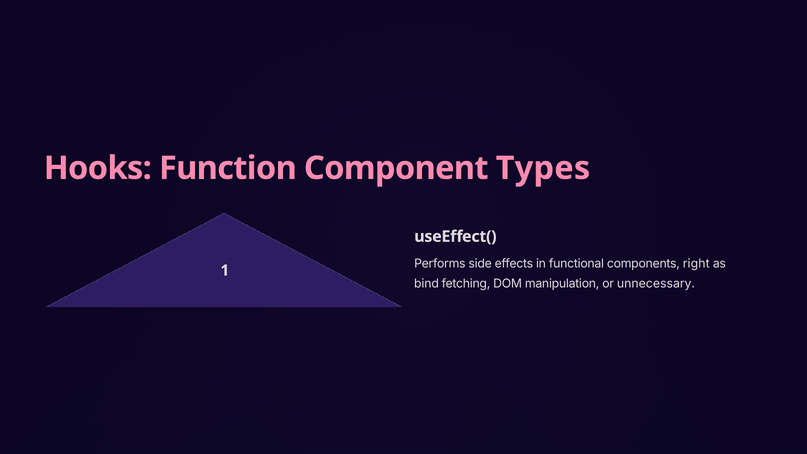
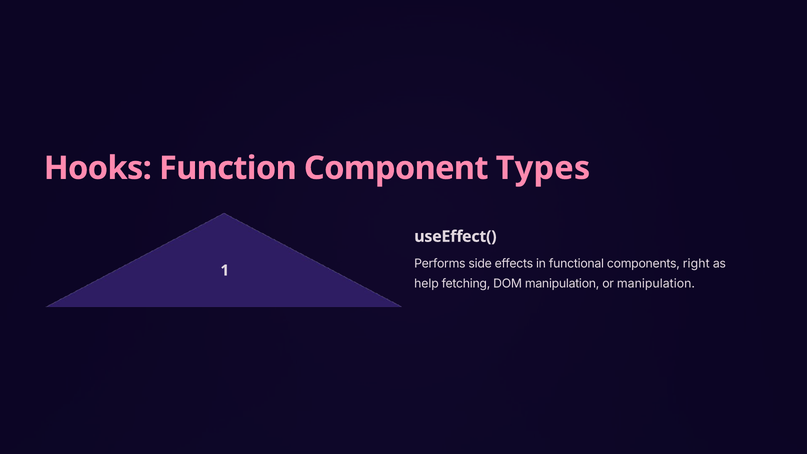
bind: bind -> help (427, 284)
or unnecessary: unnecessary -> manipulation (656, 284)
